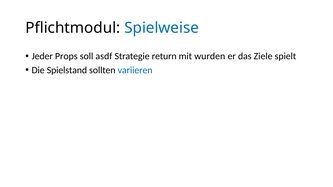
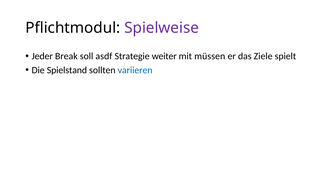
Spielweise colour: blue -> purple (162, 28)
Props: Props -> Break (66, 56)
return: return -> weiter (164, 56)
wurden: wurden -> müssen (210, 56)
